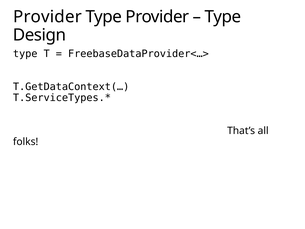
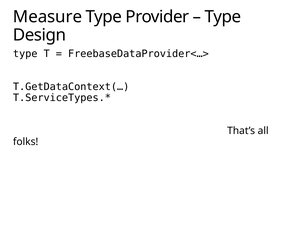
Provider: Provider -> Measure (48, 17)
